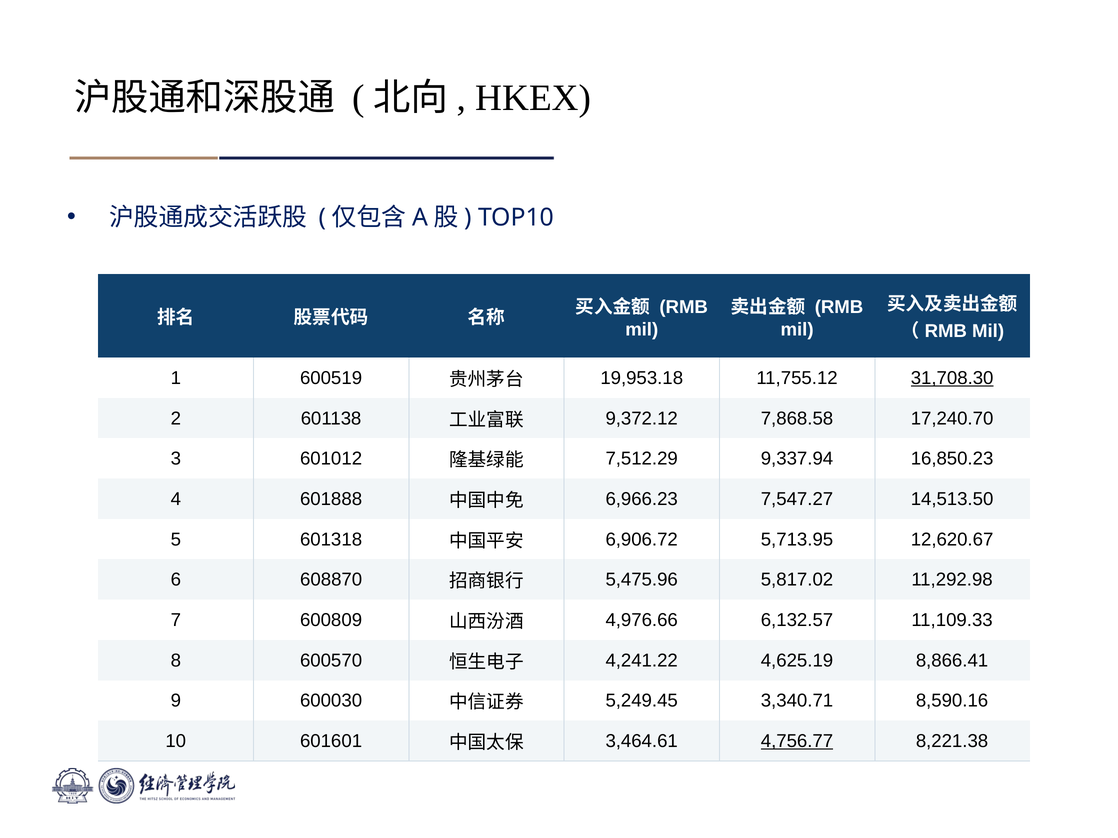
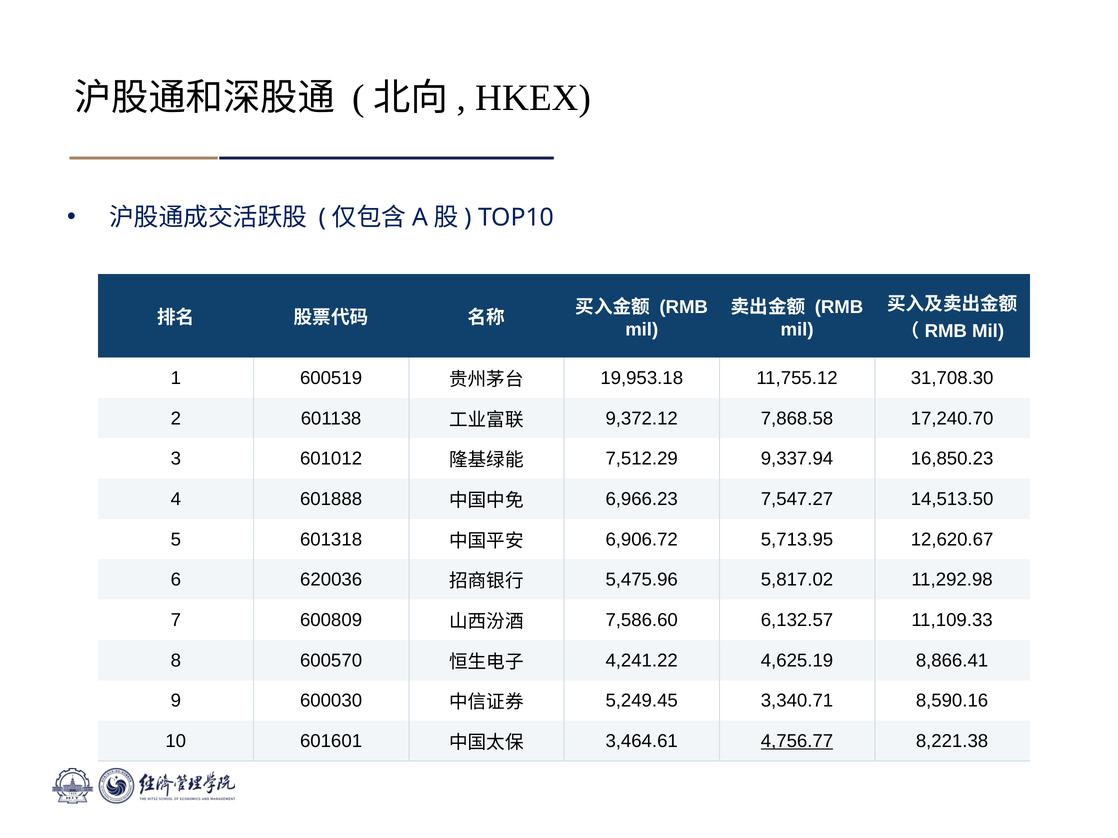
31,708.30 underline: present -> none (952, 378)
608870: 608870 -> 620036 (331, 580)
4,976.66: 4,976.66 -> 7,586.60 (642, 620)
